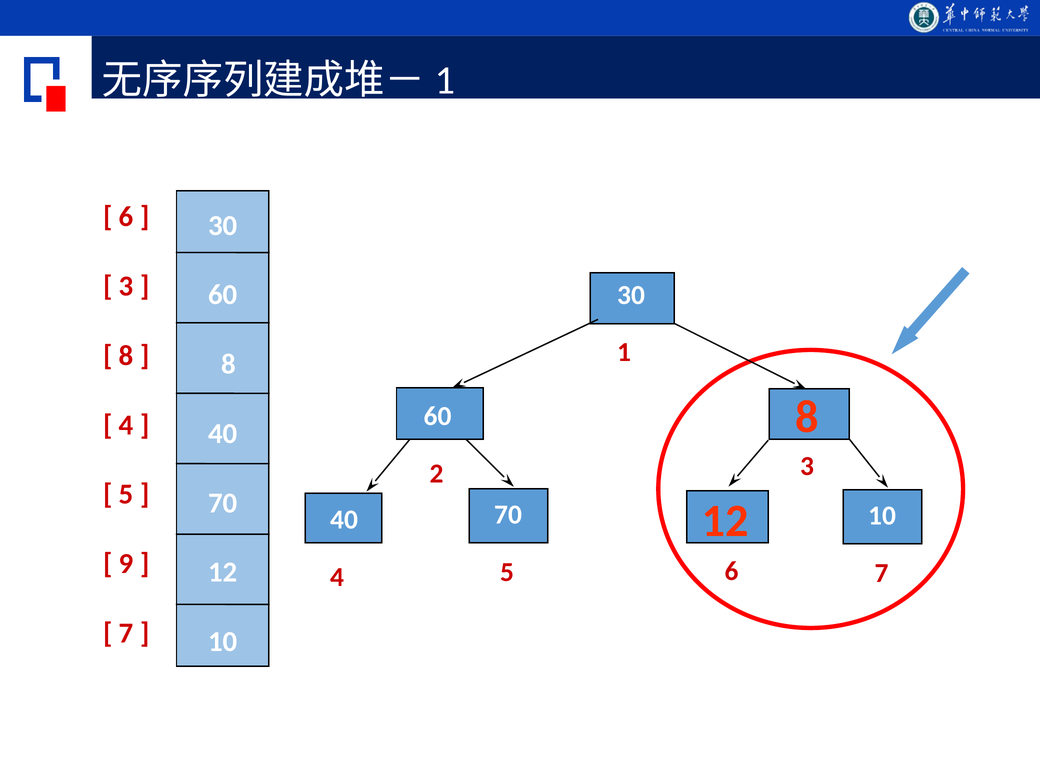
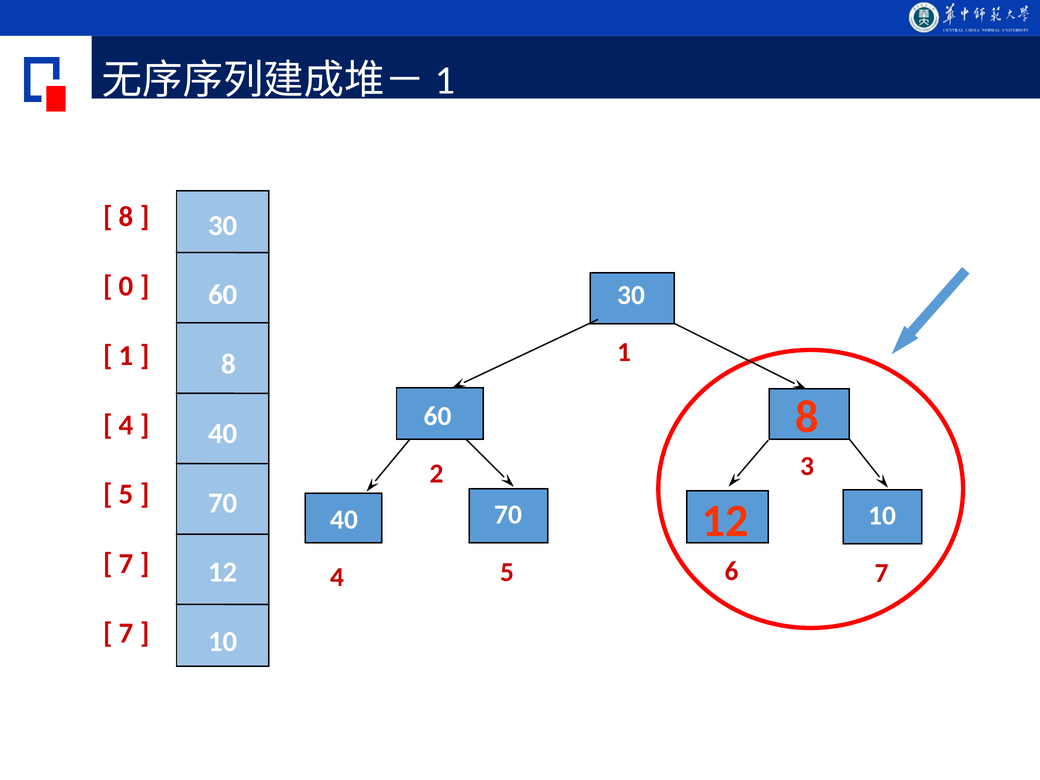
6: 6 -> 8 (126, 217)
3: 3 -> 0 (126, 286)
8: 8 -> 1 (126, 356)
9: 9 -> 7 (126, 564)
